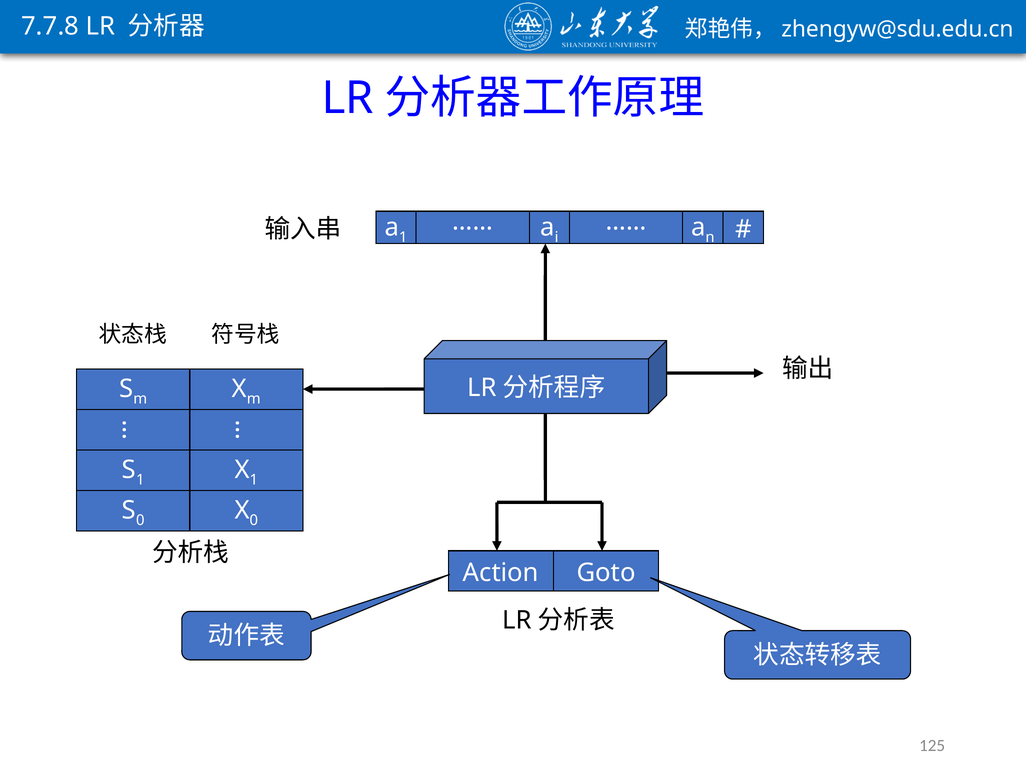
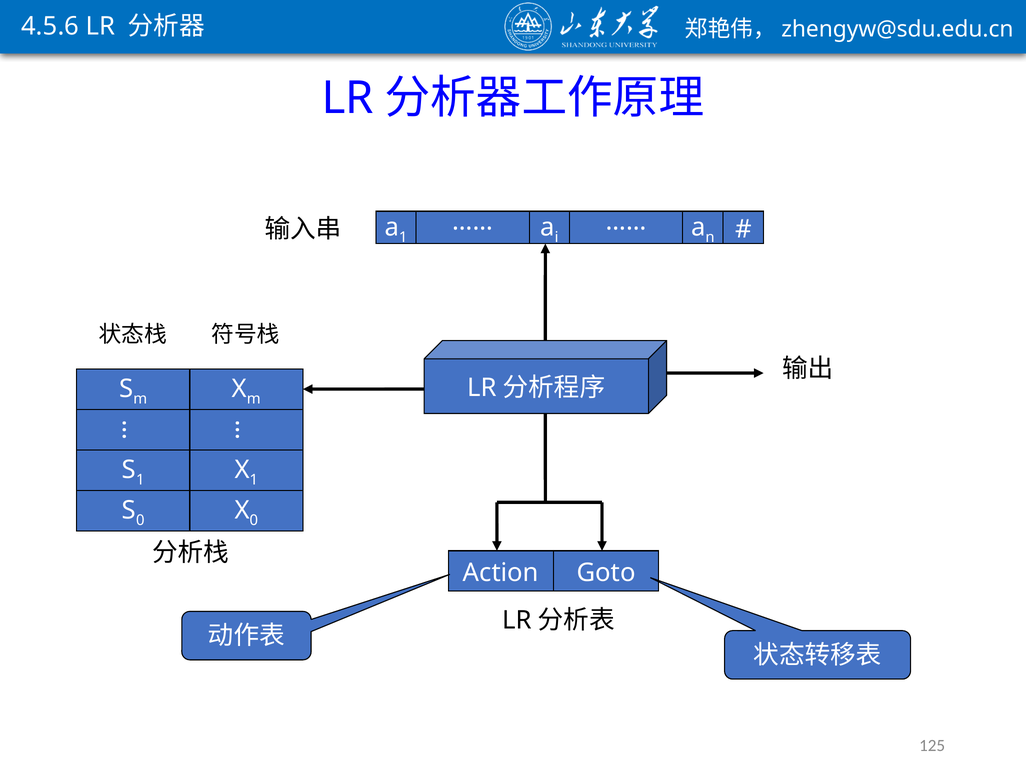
7.7.8: 7.7.8 -> 4.5.6 (50, 26)
